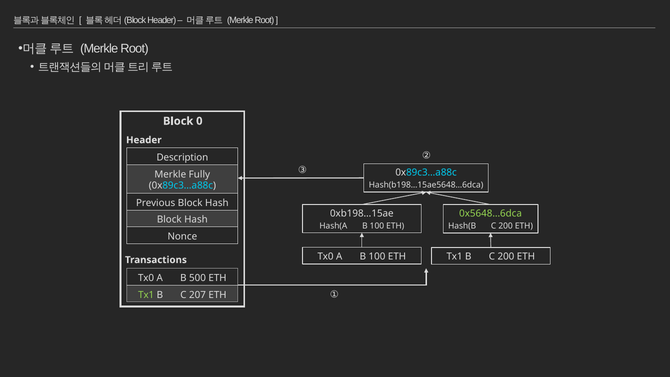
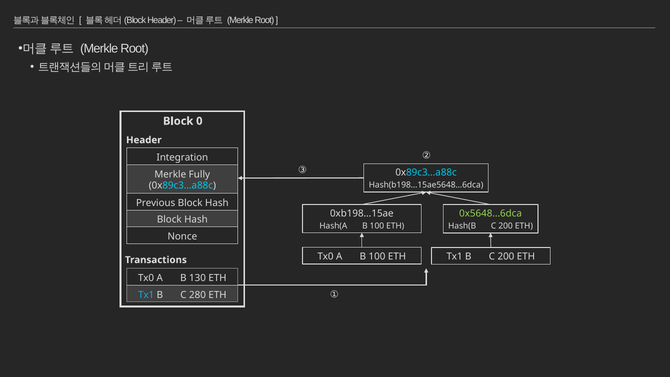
Description: Description -> Integration (182, 158)
500: 500 -> 130 (197, 278)
Tx1 colour: light green -> light blue (146, 295)
207: 207 -> 280 (197, 295)
